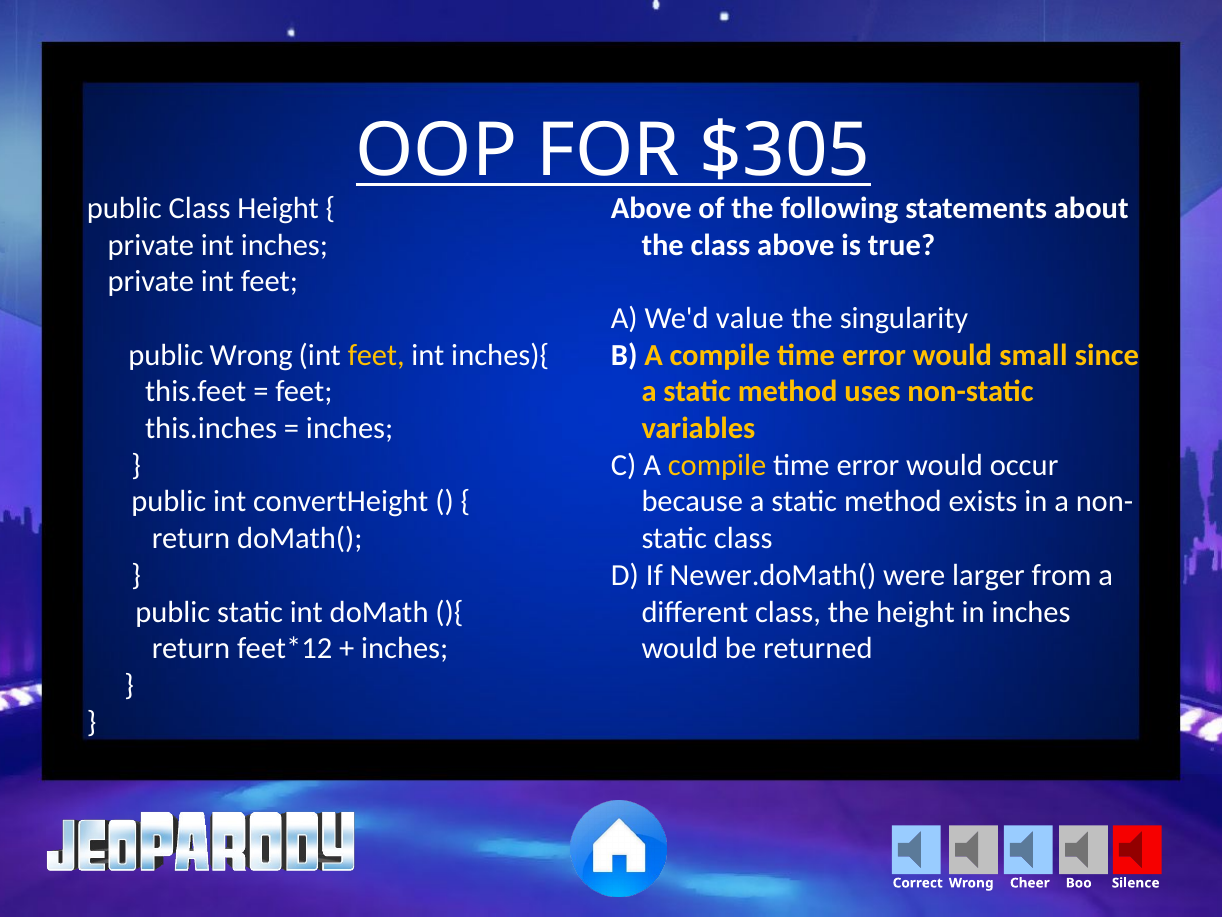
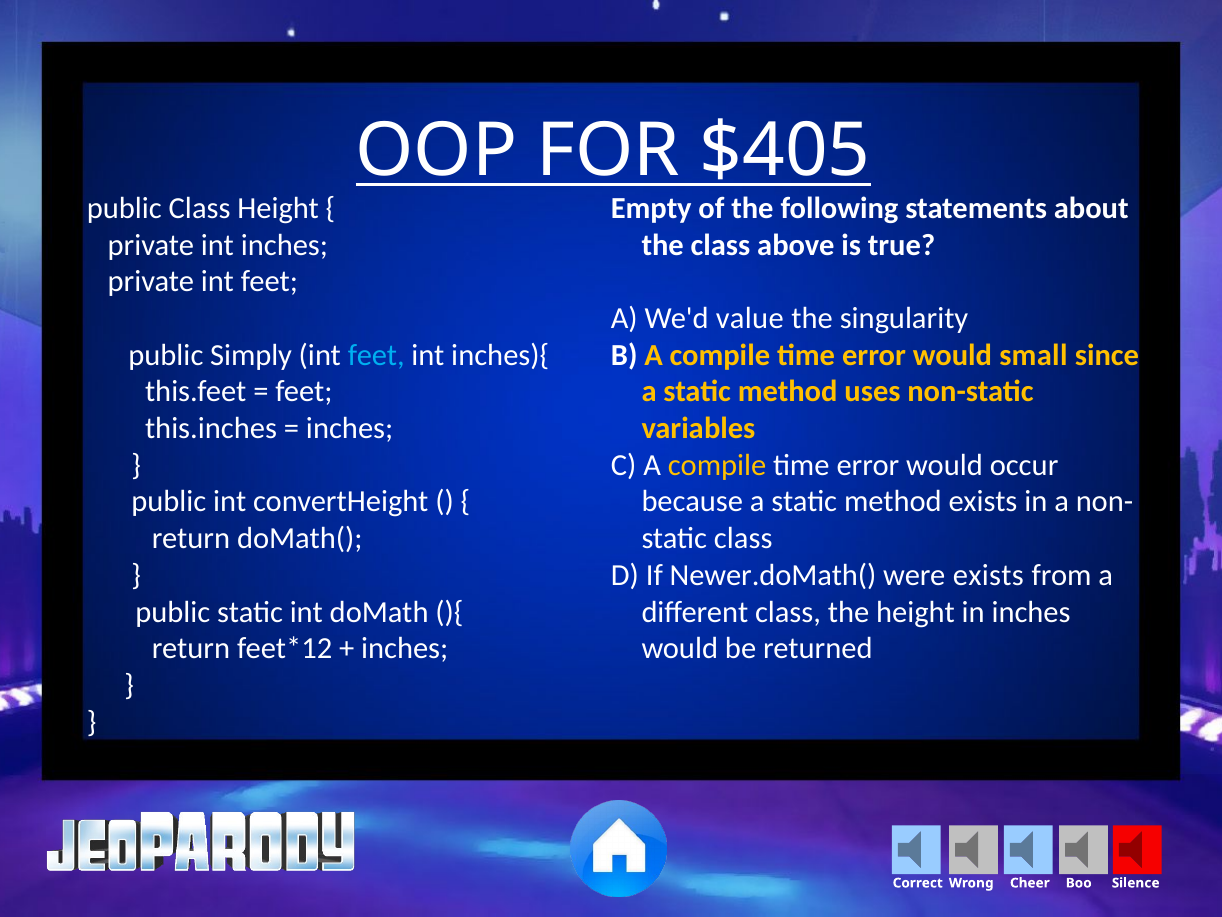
$305: $305 -> $405 (785, 151)
Above: Above -> Empty (651, 208)
public Wrong: Wrong -> Simply (251, 355)
feet colour: yellow -> light blue (376, 355)
were larger: larger -> exists (988, 575)
